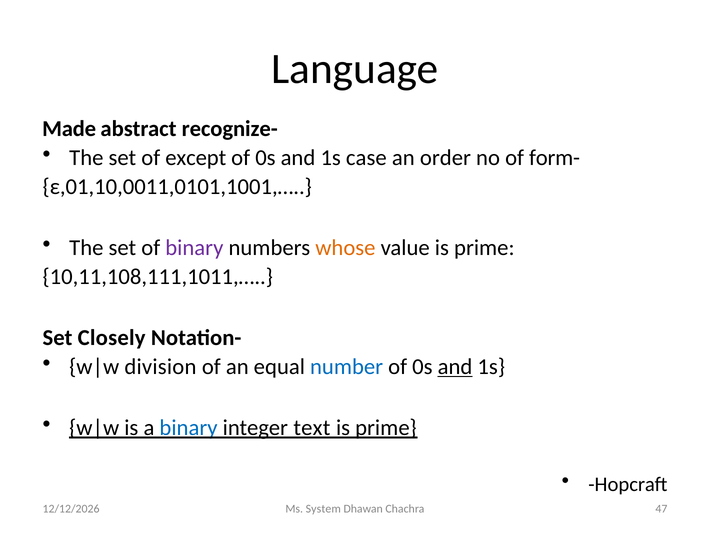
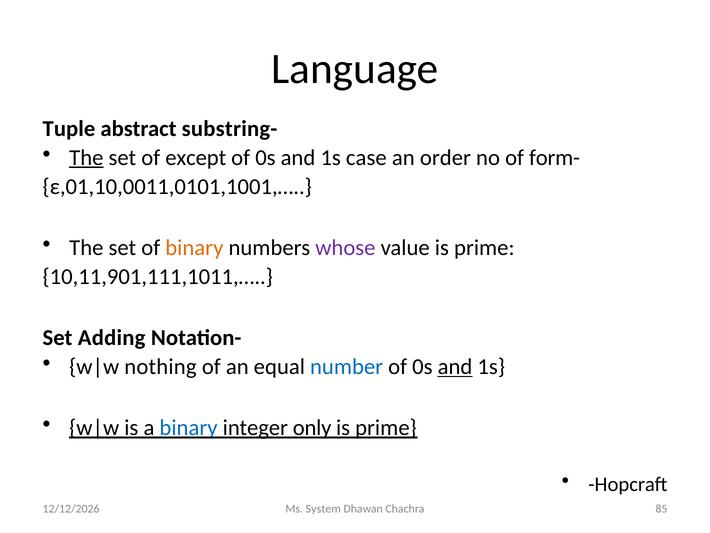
Made: Made -> Tuple (69, 128)
recognize-: recognize- -> substring- (230, 128)
The underline: none -> present (86, 157)
binary colour: purple -> orange (194, 247)
whose colour: orange -> purple (345, 247)
10,11,108,111,1011,…: 10,11,108,111,1011,… -> 10,11,901,111,1011,… (158, 276)
Closely: Closely -> Adding (112, 337)
division: division -> nothing (160, 366)
text: text -> only (312, 427)
47: 47 -> 85 (661, 508)
